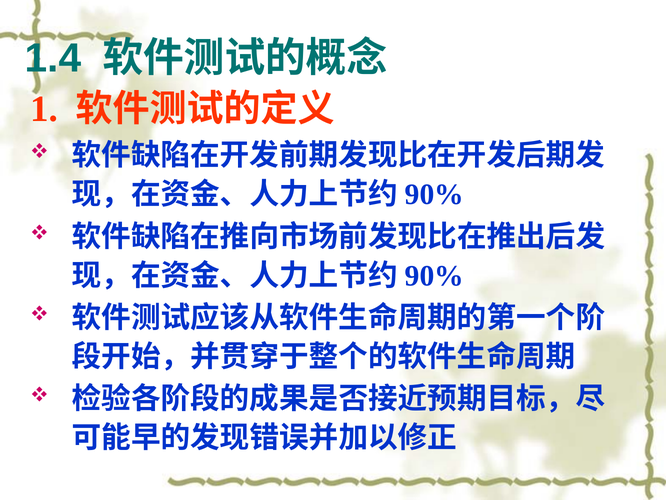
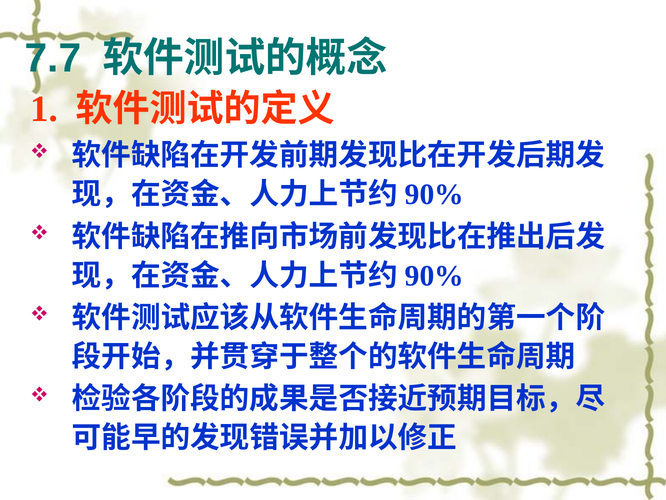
1.4: 1.4 -> 7.7 (53, 58)
